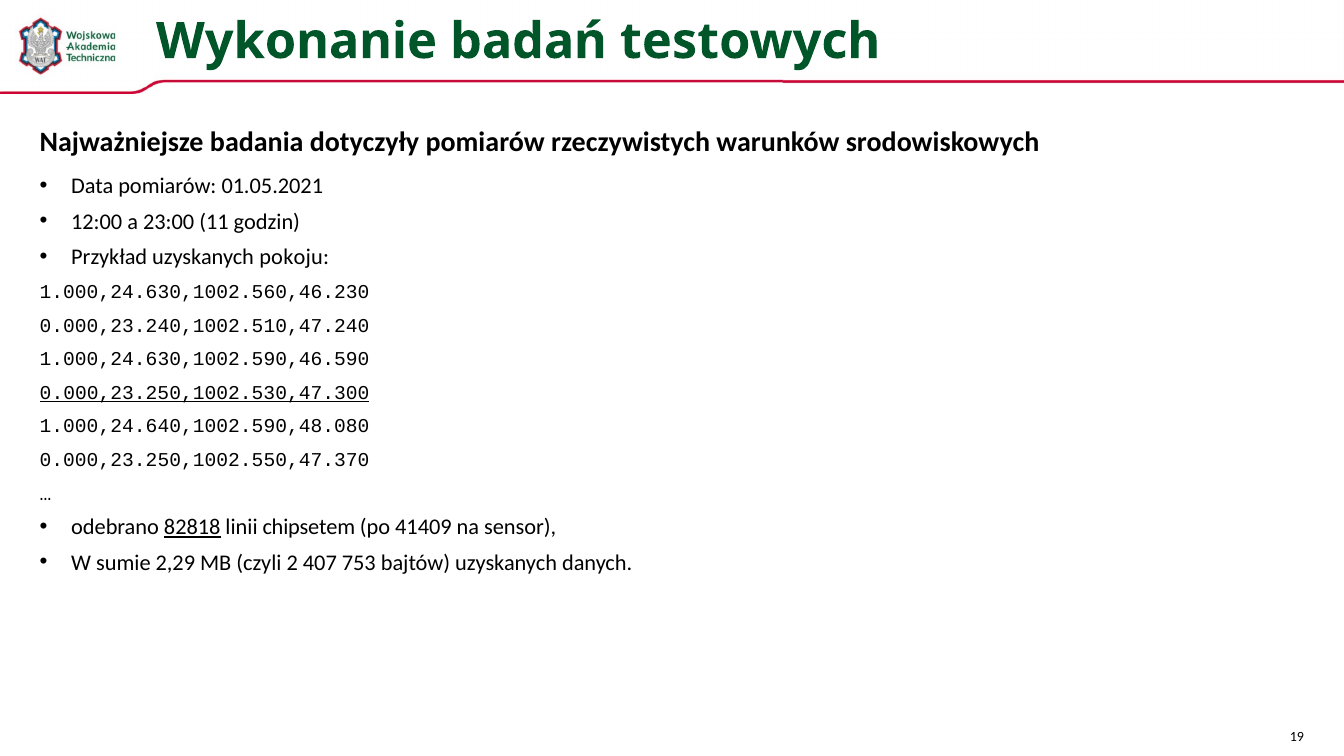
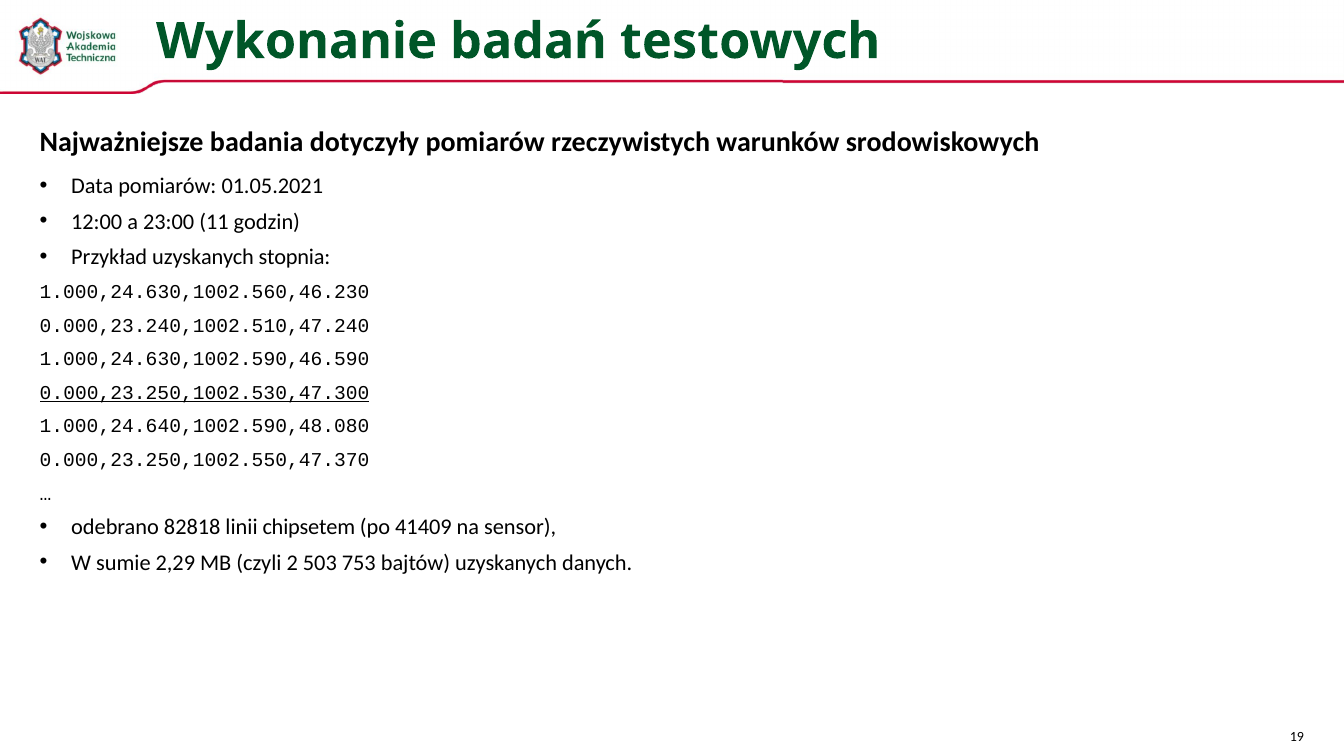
pokoju: pokoju -> stopnia (294, 257)
82818 underline: present -> none (192, 527)
407: 407 -> 503 (320, 563)
